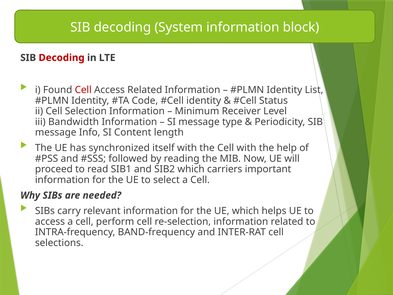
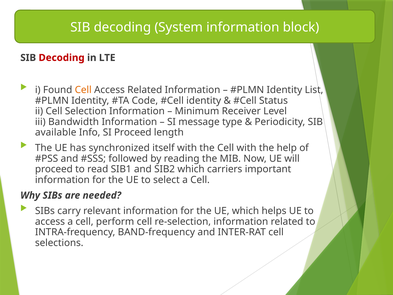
Cell colour: red -> orange (83, 90)
message: message -> available (56, 132)
SI Content: Content -> Proceed (133, 132)
